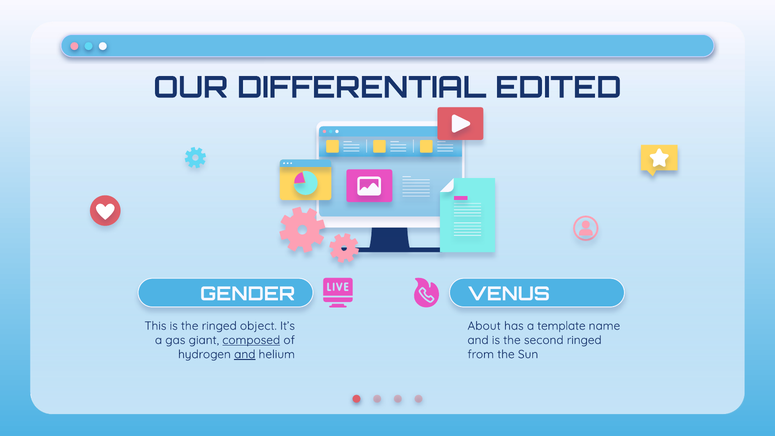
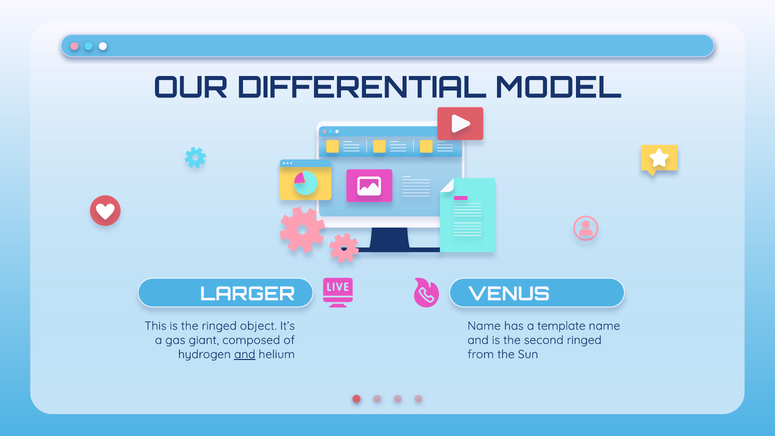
EDITED: EDITED -> MODEL (558, 88)
GENDER: GENDER -> LARGER (248, 294)
About: About -> Name (484, 326)
composed underline: present -> none (251, 340)
